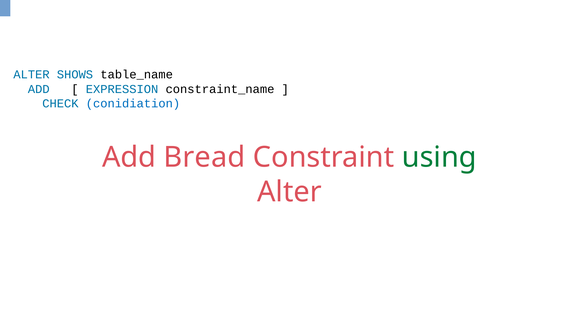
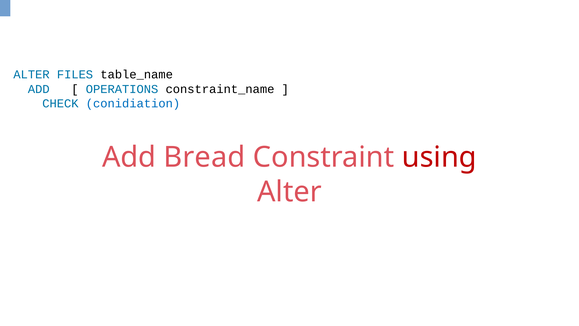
SHOWS: SHOWS -> FILES (75, 75)
EXPRESSION: EXPRESSION -> OPERATIONS (122, 89)
using colour: green -> red (439, 157)
